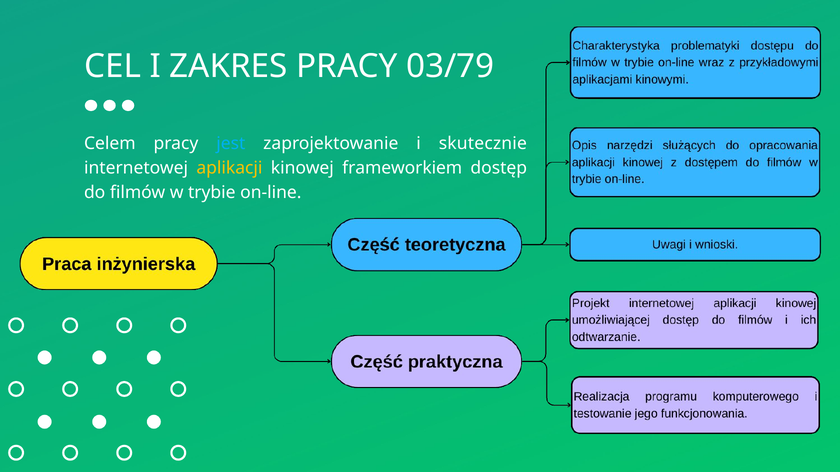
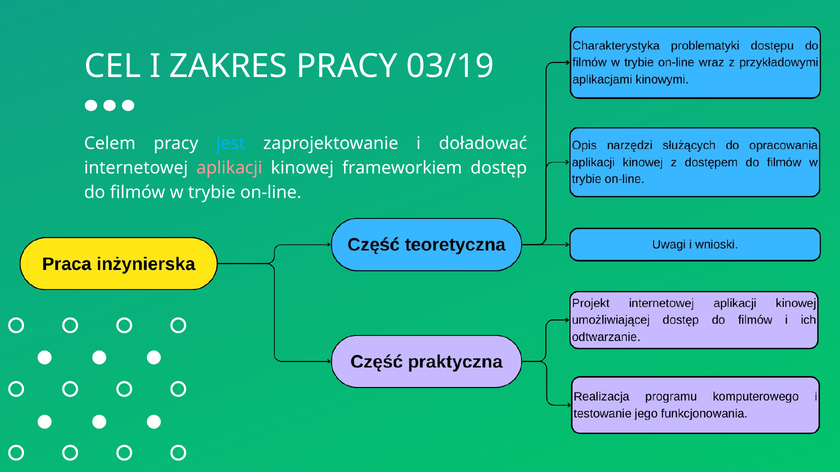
03/79: 03/79 -> 03/19 (450, 66)
skutecznie: skutecznie -> doładować (483, 144)
aplikacji colour: yellow -> pink (229, 168)
